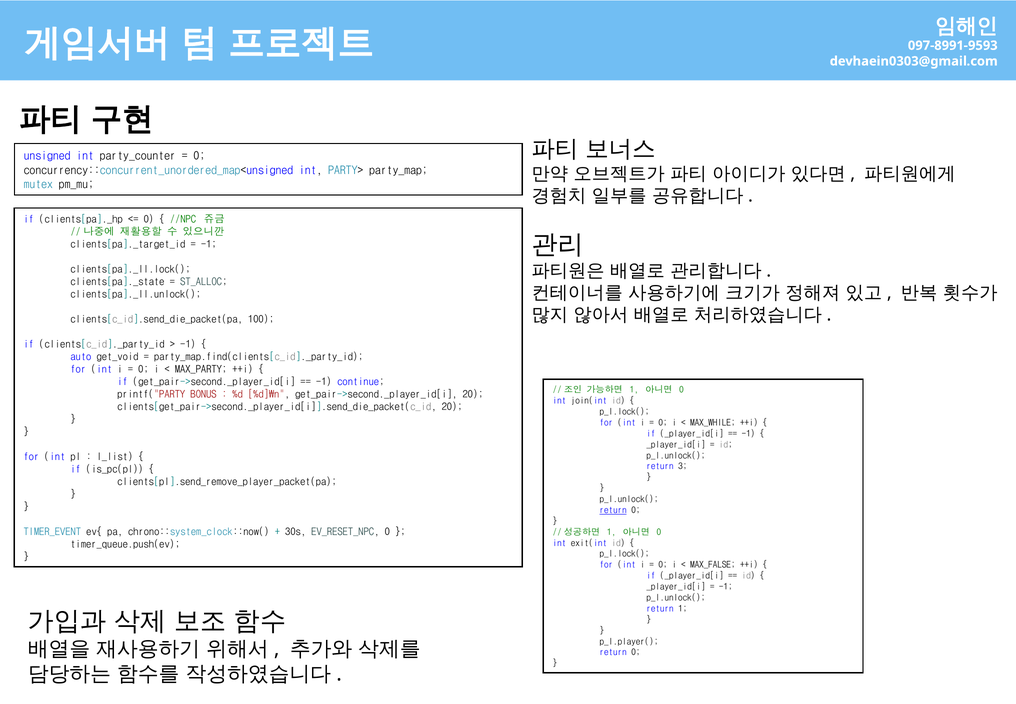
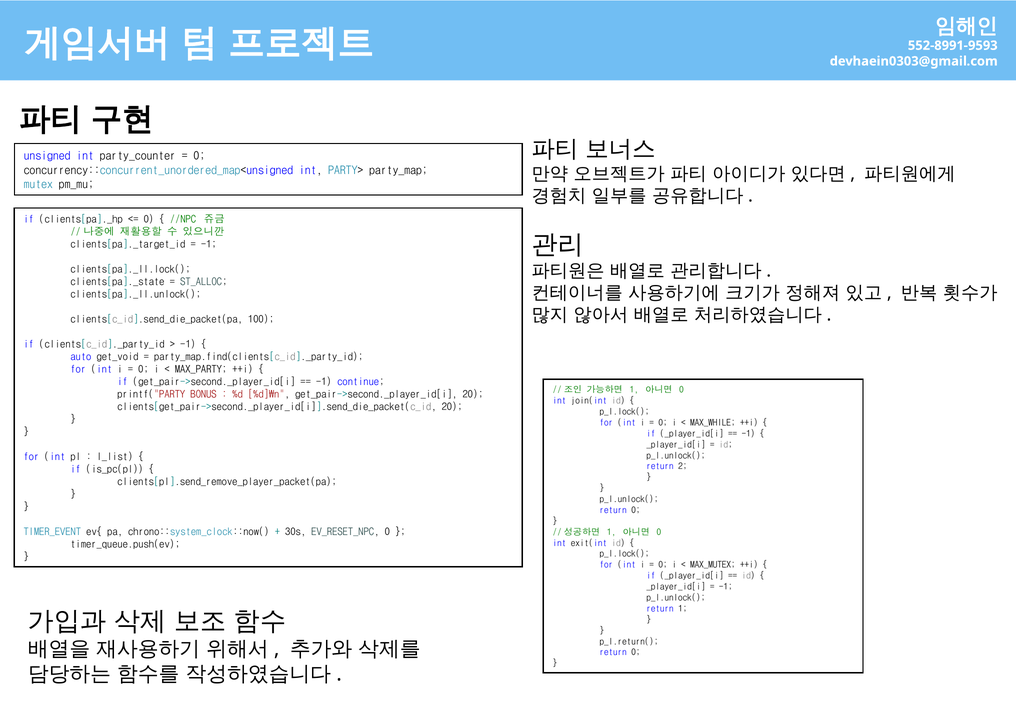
097-8991-9593: 097-8991-9593 -> 552-8991-9593 (953, 46)
3: 3 -> 2 (683, 466)
return underline: present -> none (613, 510)
MAX_FALSE: MAX_FALSE -> MAX_MUTEX (713, 564)
p_l.player(: p_l.player( -> p_l.return( (629, 641)
